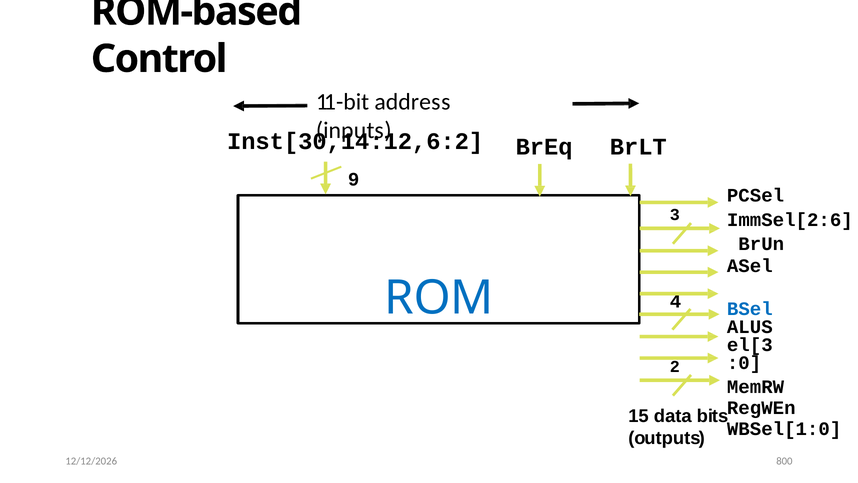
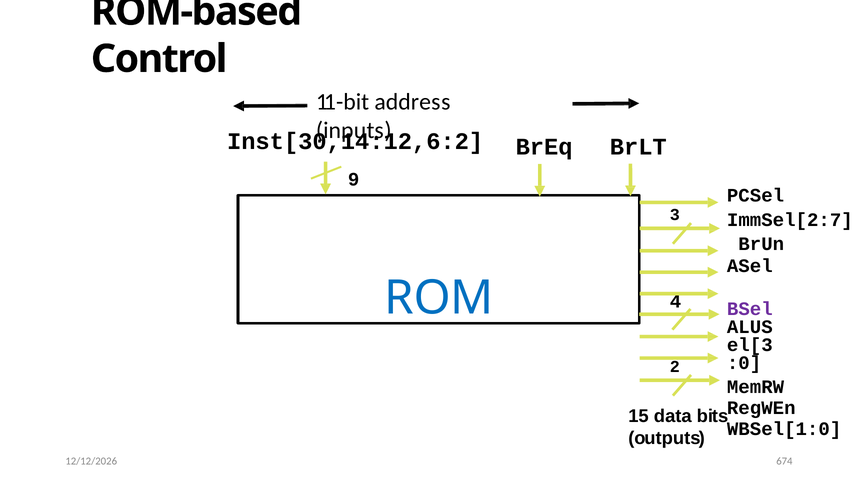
ImmSel[2:6: ImmSel[2:6 -> ImmSel[2:7 (790, 220)
BSel colour: blue -> purple (750, 309)
800: 800 -> 674 (784, 461)
